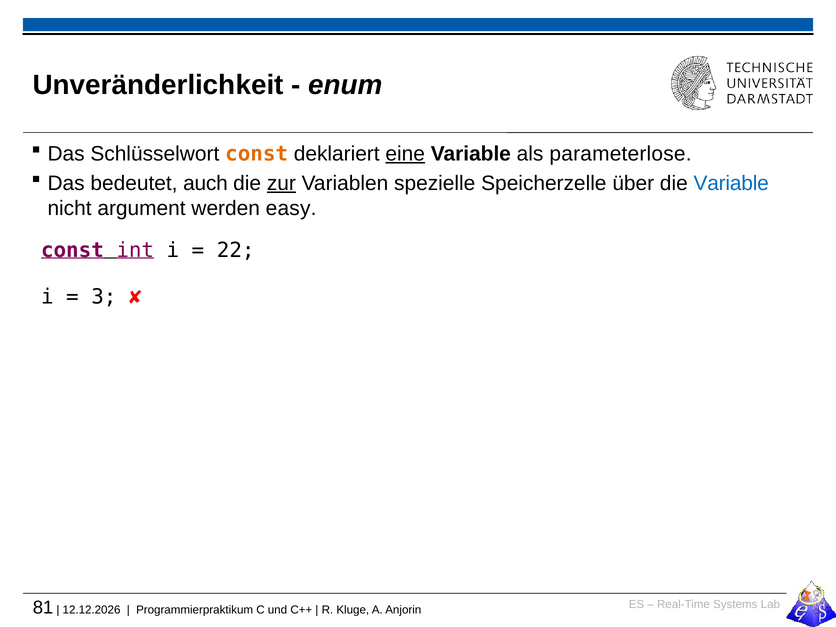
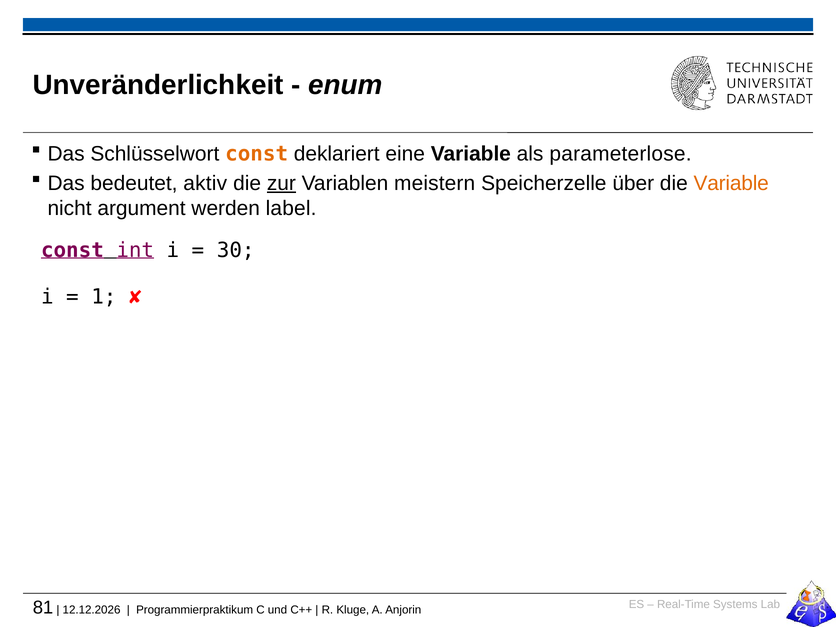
eine underline: present -> none (405, 154)
auch: auch -> aktiv (205, 183)
spezielle: spezielle -> meistern (435, 183)
Variable colour: blue -> orange (731, 183)
easy: easy -> label (291, 208)
22: 22 -> 30 (236, 250)
3: 3 -> 1 (104, 297)
